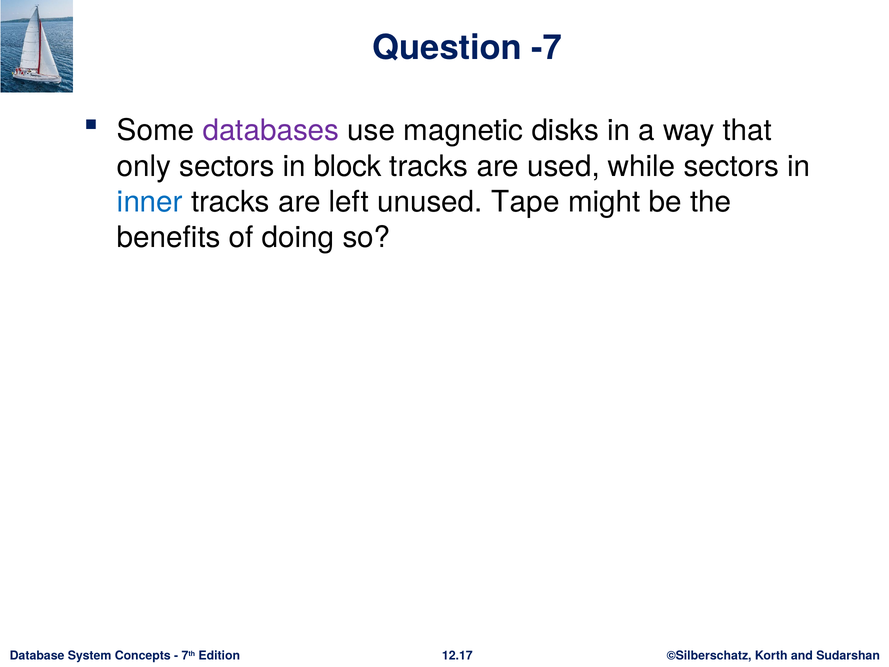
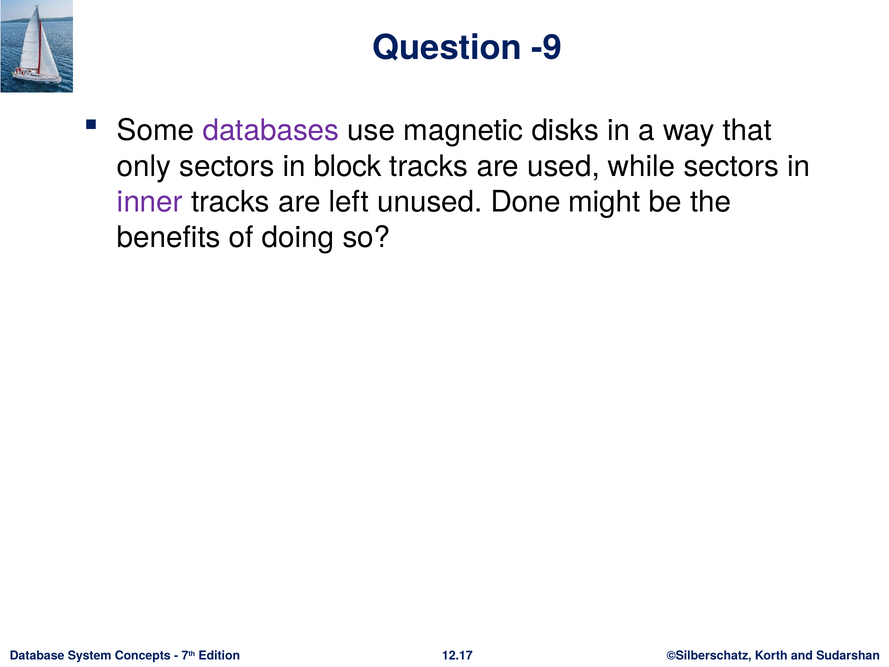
-7: -7 -> -9 (547, 48)
inner colour: blue -> purple (150, 202)
Tape: Tape -> Done (526, 202)
